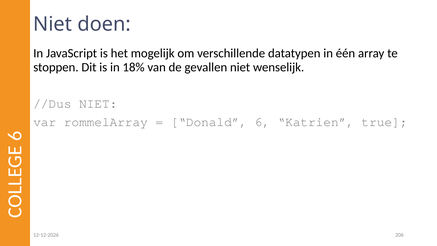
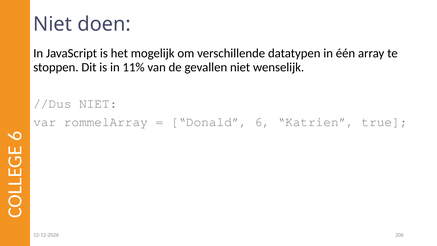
18%: 18% -> 11% (134, 67)
